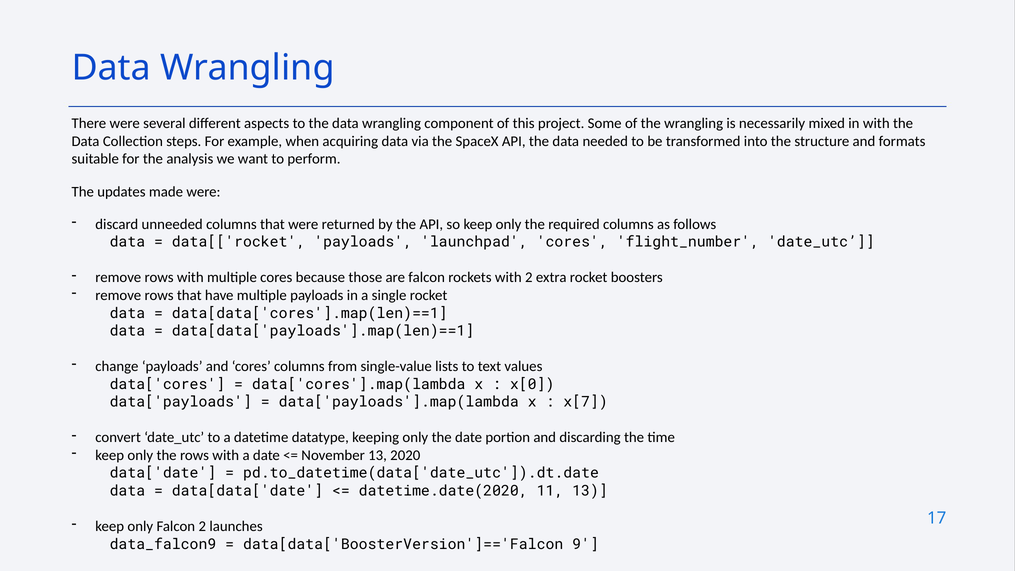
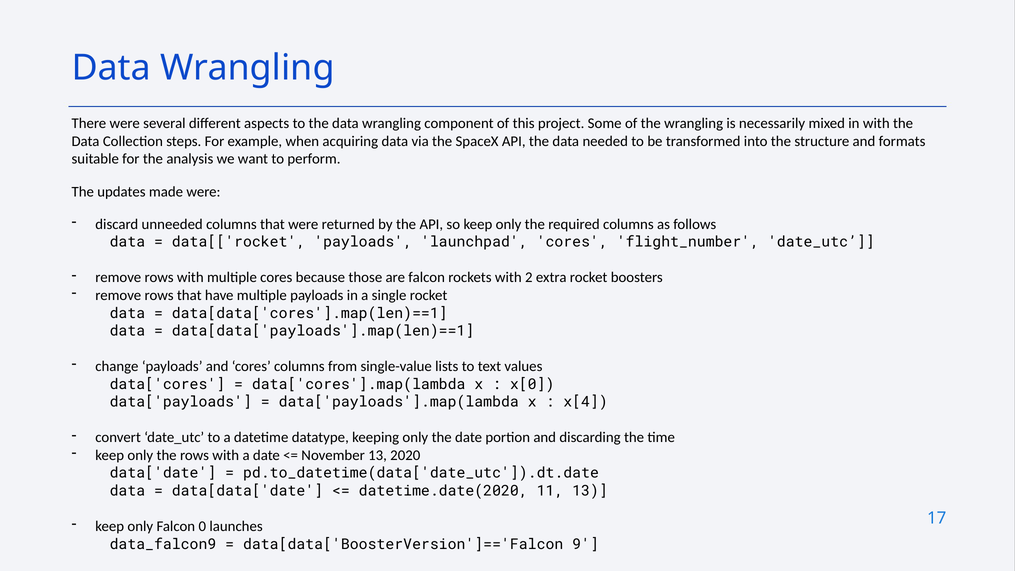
x[7: x[7 -> x[4 (586, 402)
Falcon 2: 2 -> 0 (202, 526)
